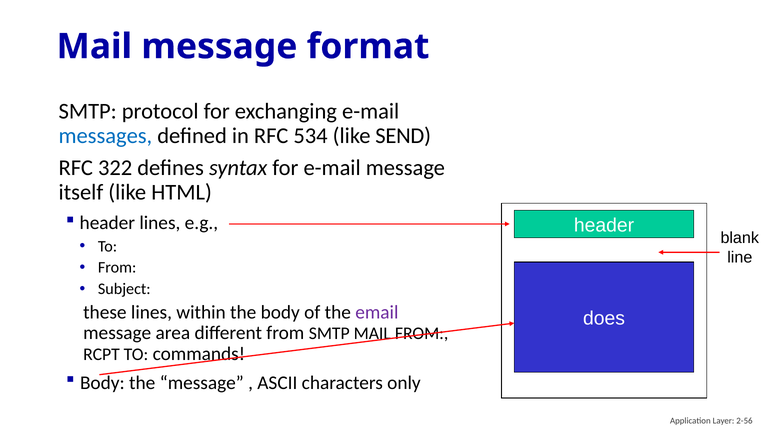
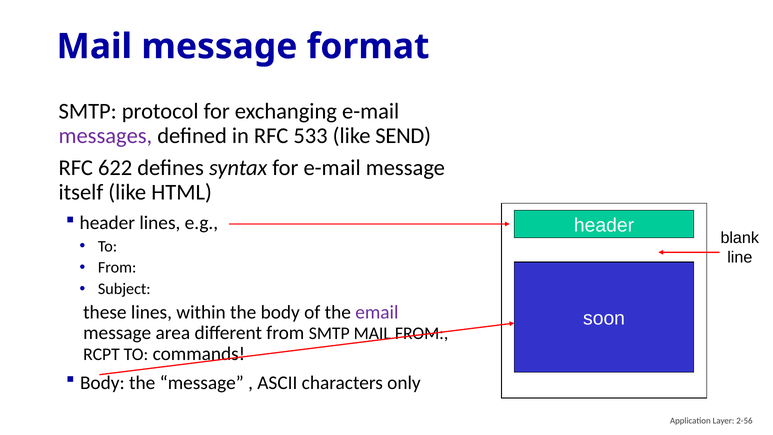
messages colour: blue -> purple (105, 136)
534: 534 -> 533 (311, 136)
322: 322 -> 622 (115, 168)
does: does -> soon (604, 318)
